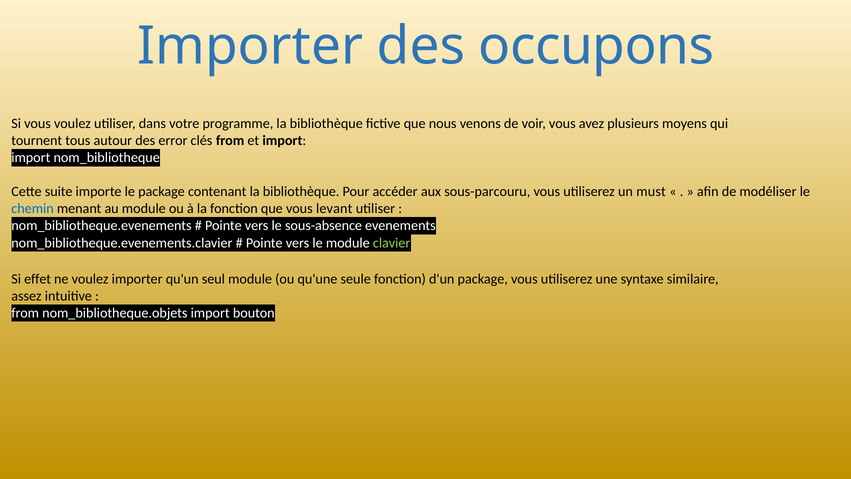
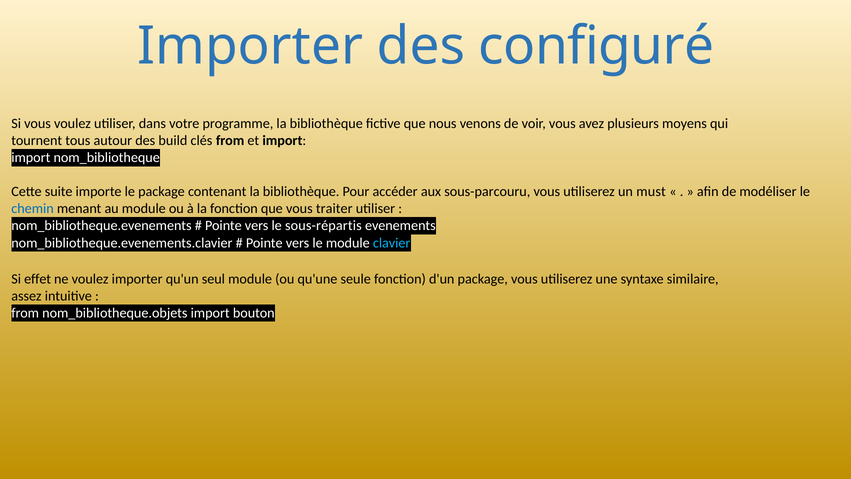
occupons: occupons -> configuré (596, 46)
error: error -> build (173, 141)
levant: levant -> traiter (334, 209)
sous-absence: sous-absence -> sous-répartis (323, 226)
clavier colour: light green -> light blue (392, 243)
